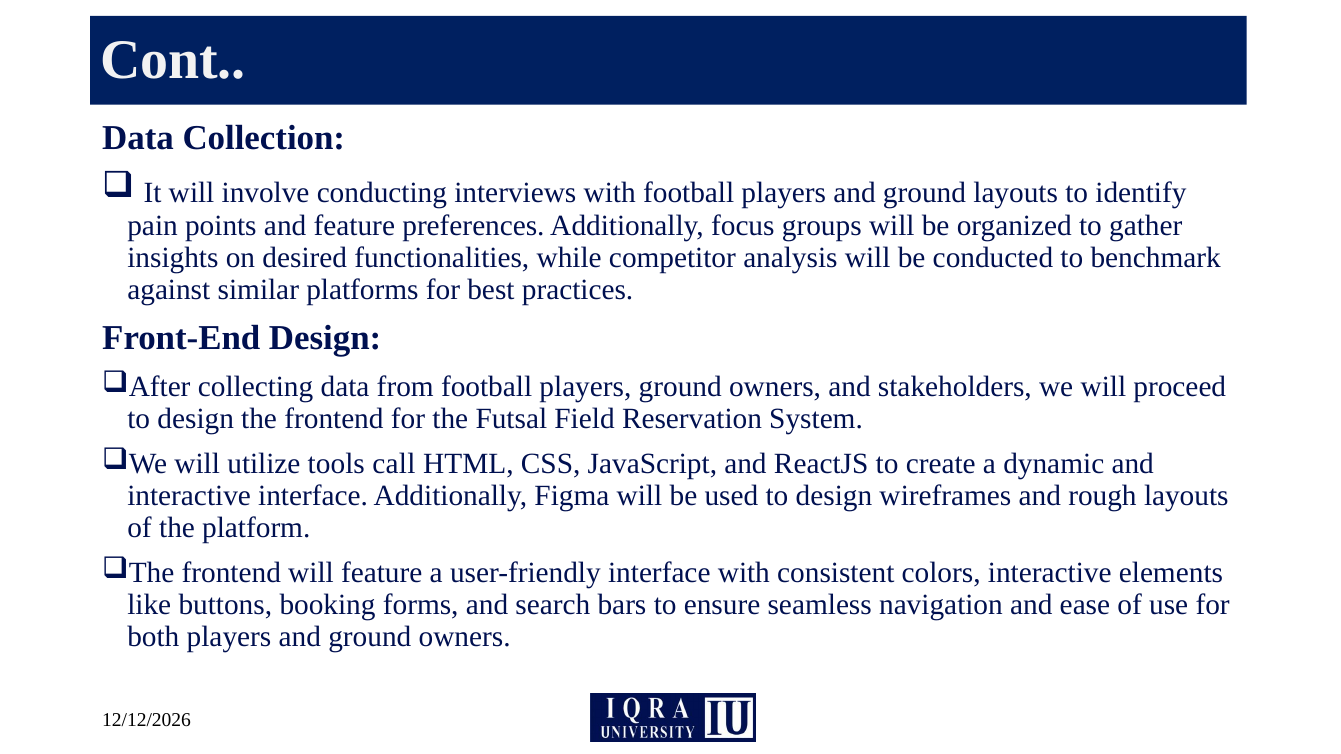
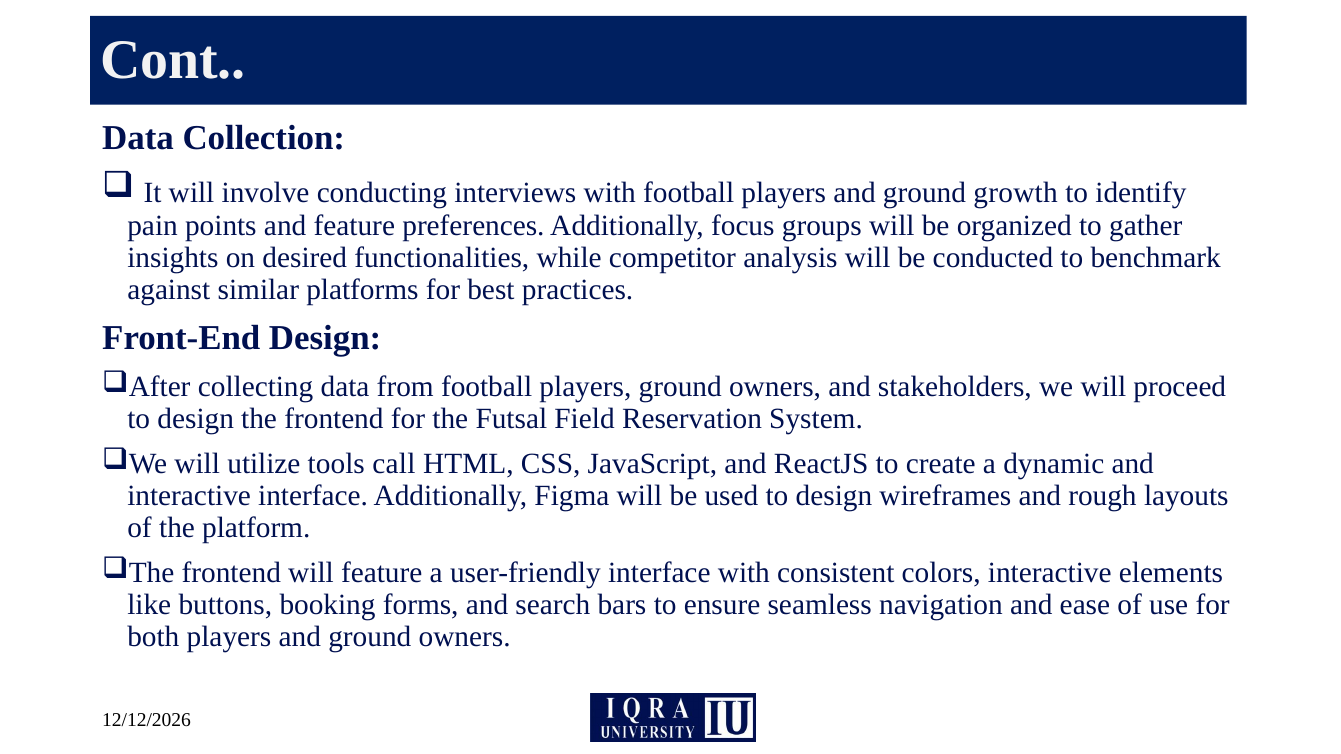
ground layouts: layouts -> growth (1016, 193)
